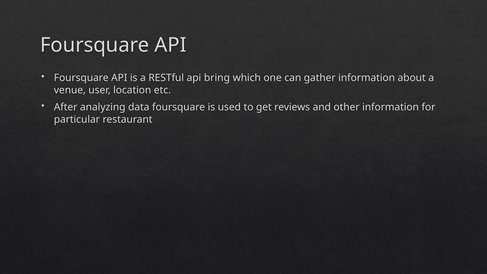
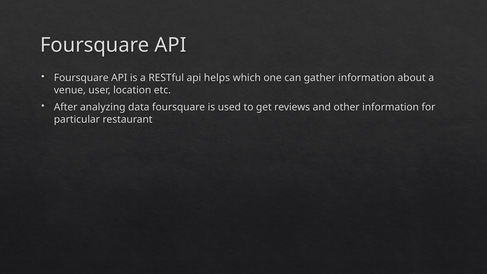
bring: bring -> helps (217, 78)
